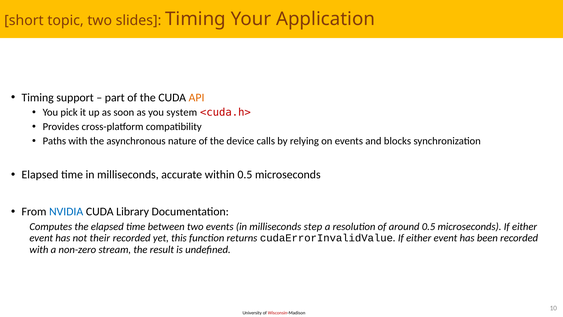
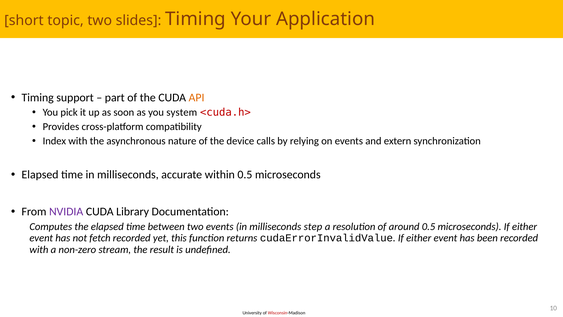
Paths: Paths -> Index (54, 141)
blocks: blocks -> extern (398, 141)
NVIDIA colour: blue -> purple (66, 212)
their: their -> fetch (100, 238)
